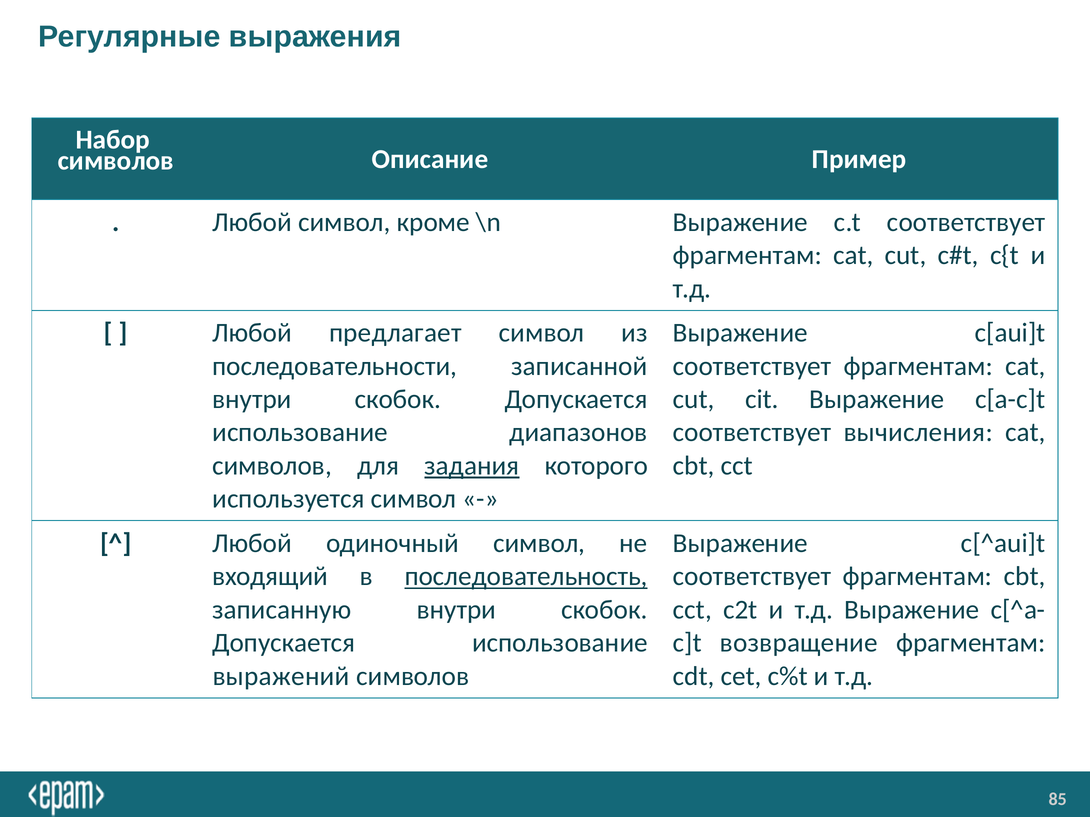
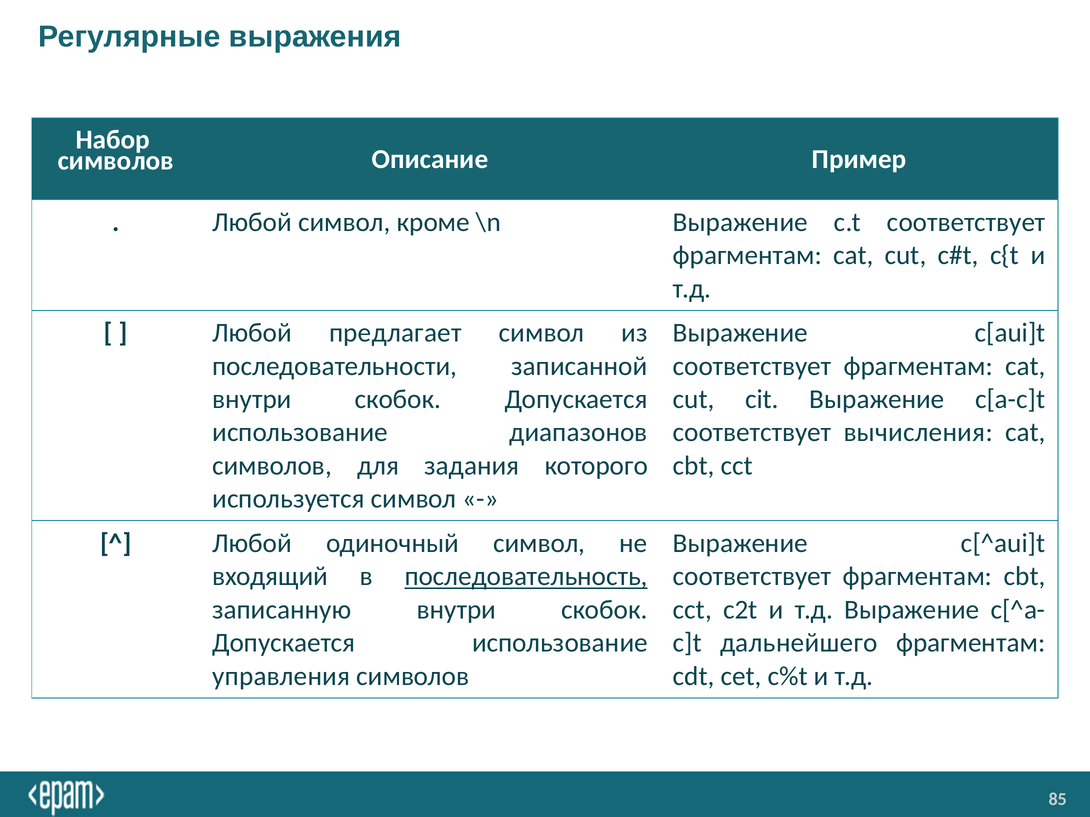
задания underline: present -> none (472, 466)
возвращение: возвращение -> дальнейшего (799, 643)
выражений: выражений -> управления (281, 677)
